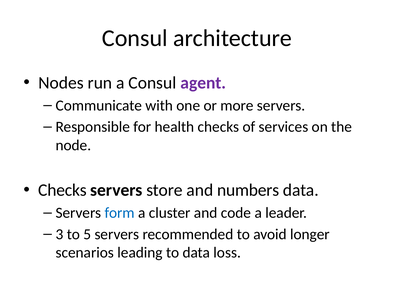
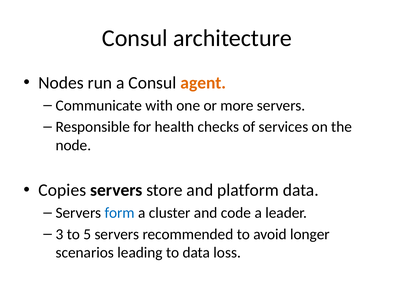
agent colour: purple -> orange (203, 83)
Checks: Checks -> Copies (62, 190)
numbers: numbers -> platform (248, 190)
